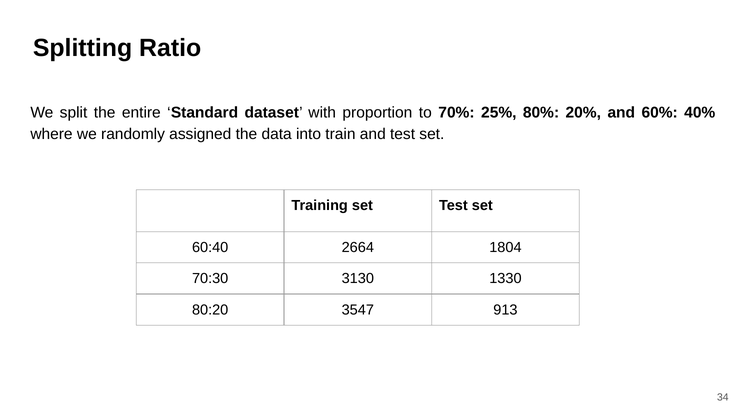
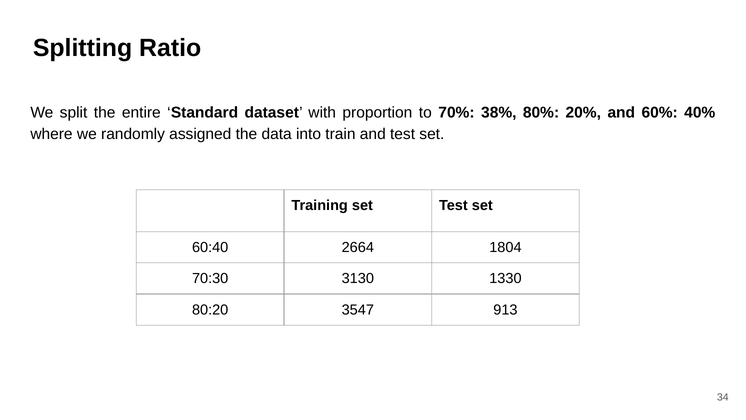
25%: 25% -> 38% (499, 113)
